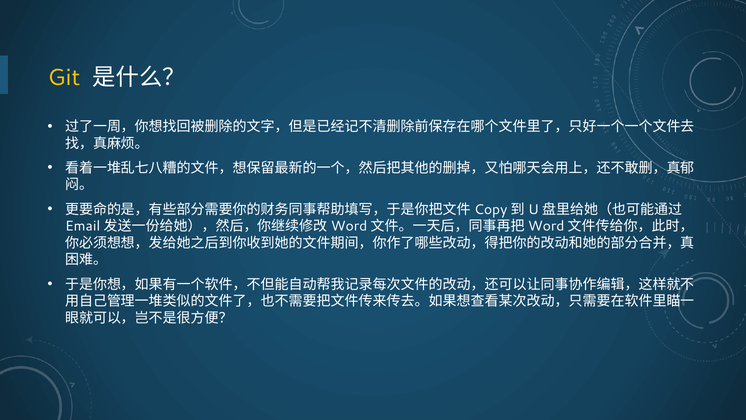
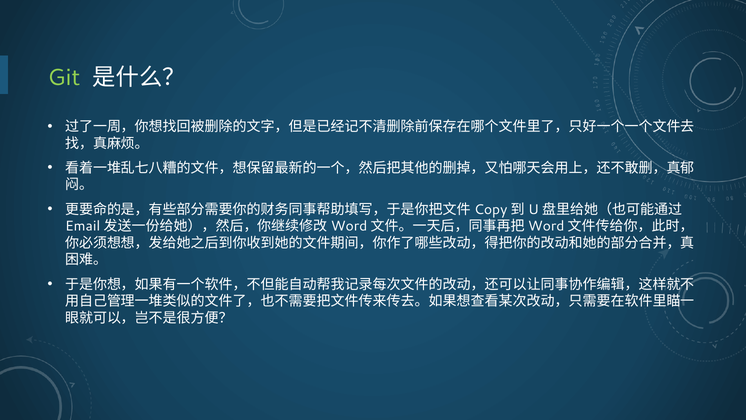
Git colour: yellow -> light green (64, 77)
